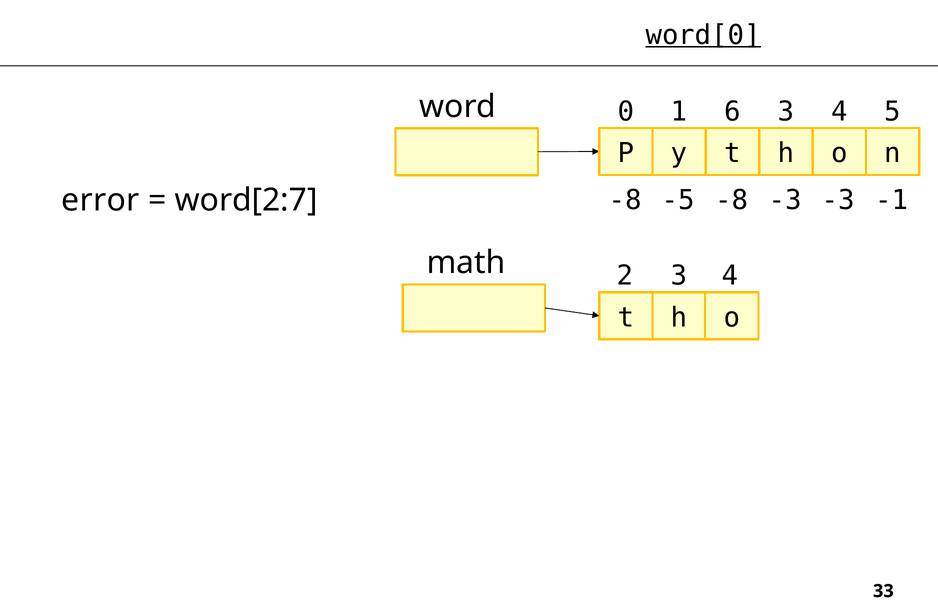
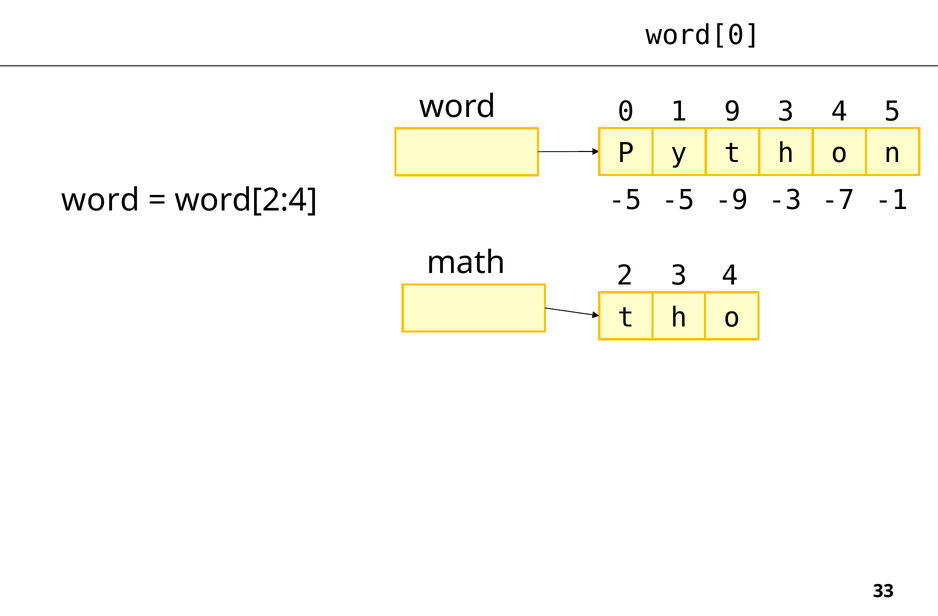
word[0 underline: present -> none (703, 35)
6: 6 -> 9 (733, 112)
-8: -8 -> -5 (625, 200)
-5 -8: -8 -> -9 (732, 200)
-3 -3: -3 -> -7 (838, 200)
error: error -> word (101, 200)
word[2:7: word[2:7 -> word[2:4 (246, 200)
